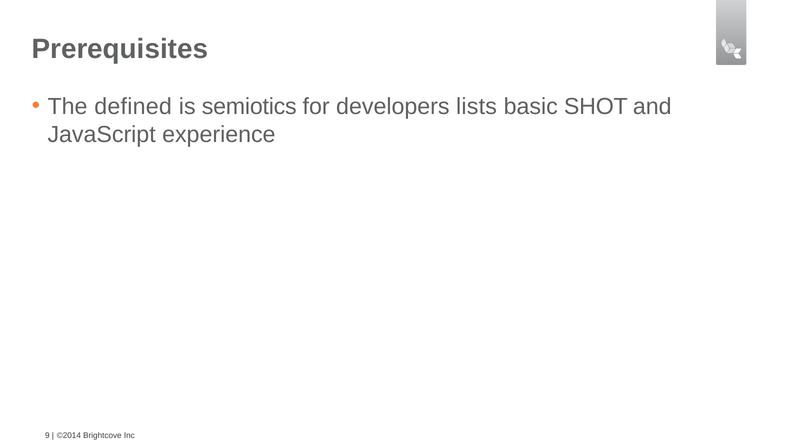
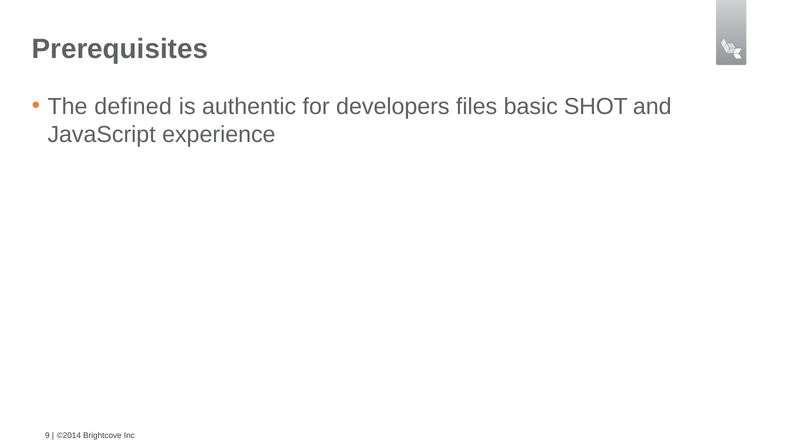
semiotics: semiotics -> authentic (249, 106)
lists: lists -> files (477, 106)
